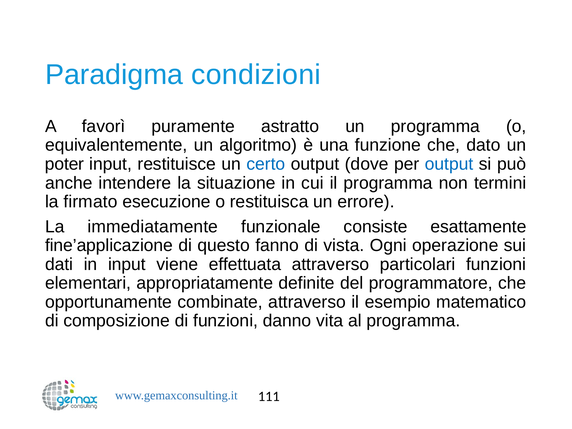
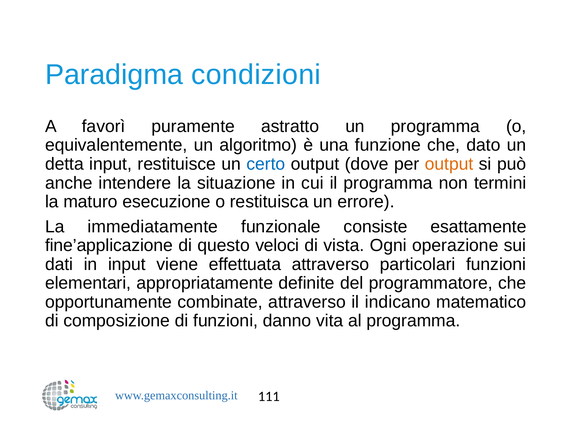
poter: poter -> detta (64, 164)
output colour: blue -> orange (449, 164)
firmato: firmato -> maturo (91, 202)
fanno: fanno -> veloci (277, 245)
esempio: esempio -> indicano (398, 302)
